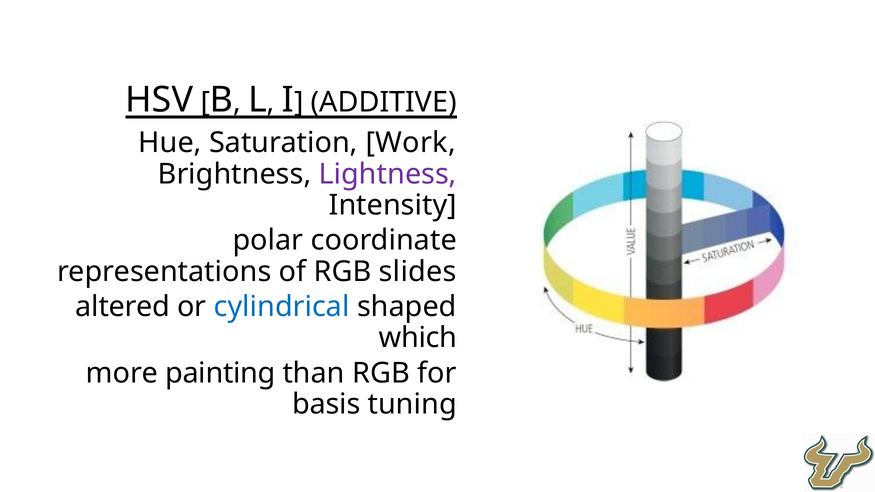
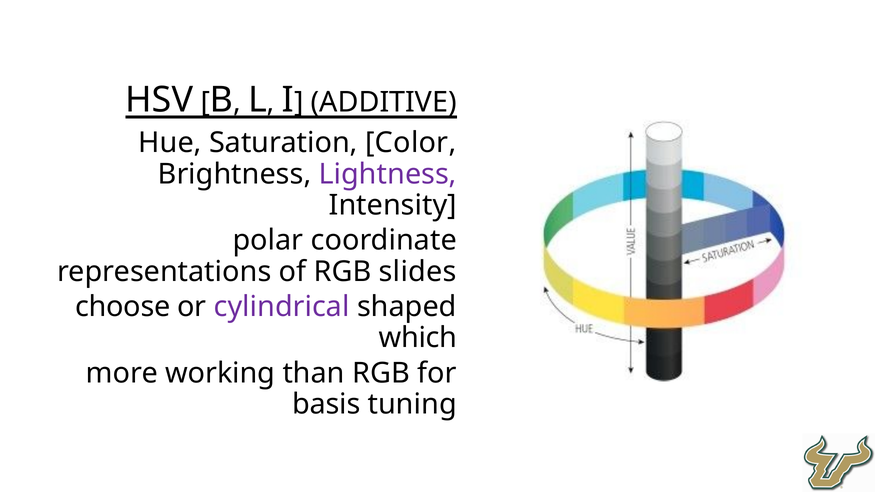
Work: Work -> Color (411, 143)
altered: altered -> choose (123, 307)
cylindrical colour: blue -> purple (282, 307)
painting: painting -> working (220, 373)
